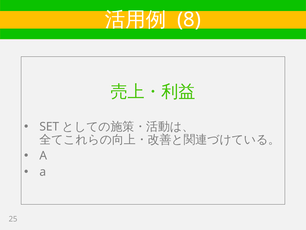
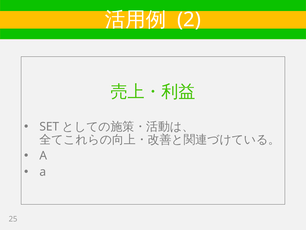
8: 8 -> 2 (189, 20)
